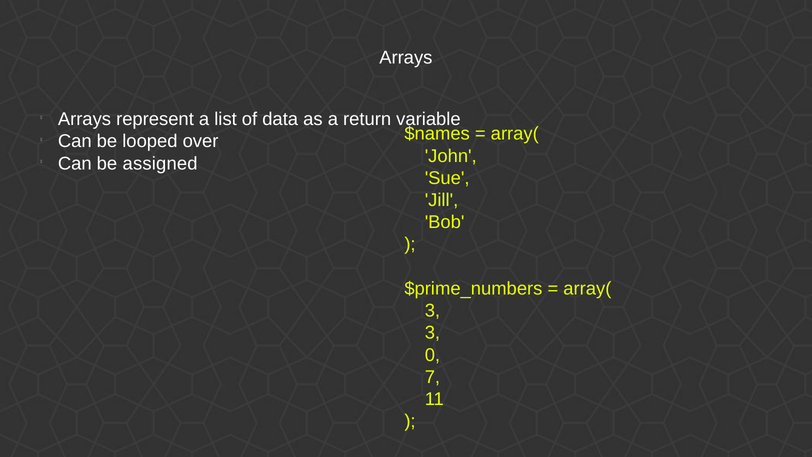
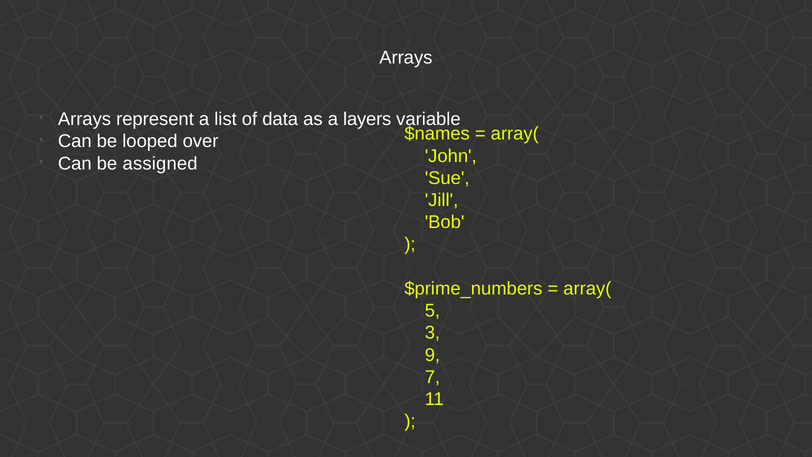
return: return -> layers (367, 119)
3: 3 -> 5 (432, 311)
0: 0 -> 9 (432, 355)
